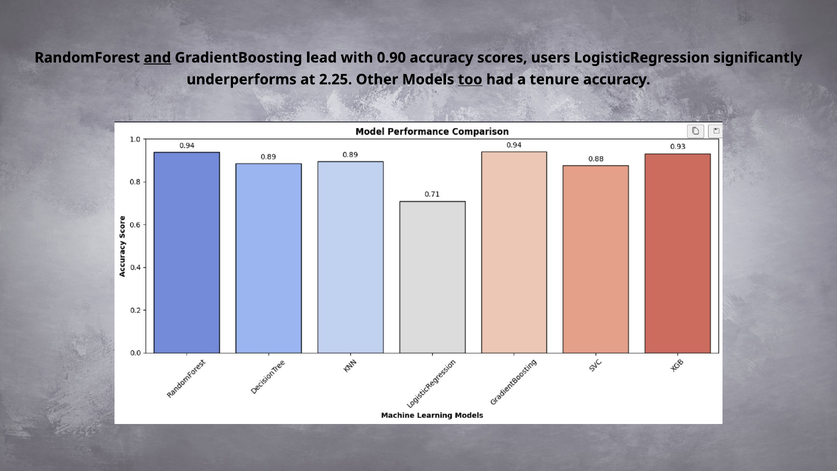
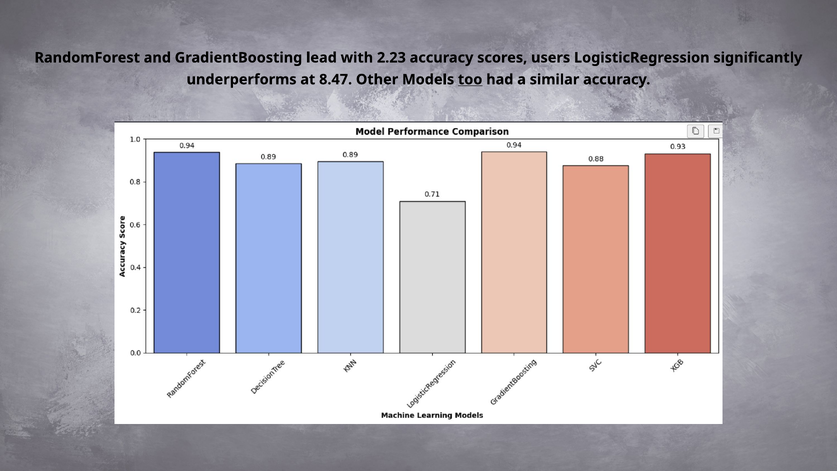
and underline: present -> none (157, 58)
0.90: 0.90 -> 2.23 (391, 58)
2.25: 2.25 -> 8.47 (336, 79)
tenure: tenure -> similar (554, 79)
